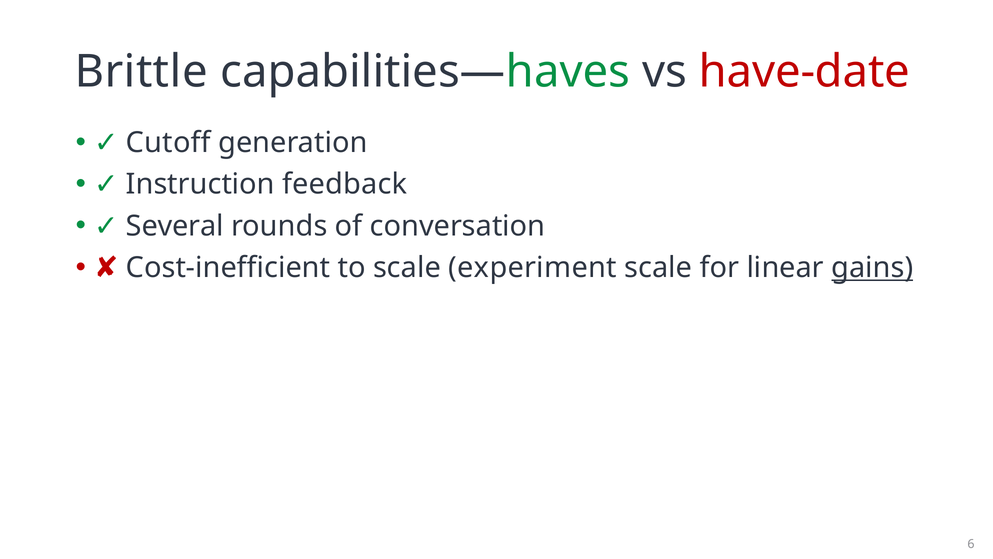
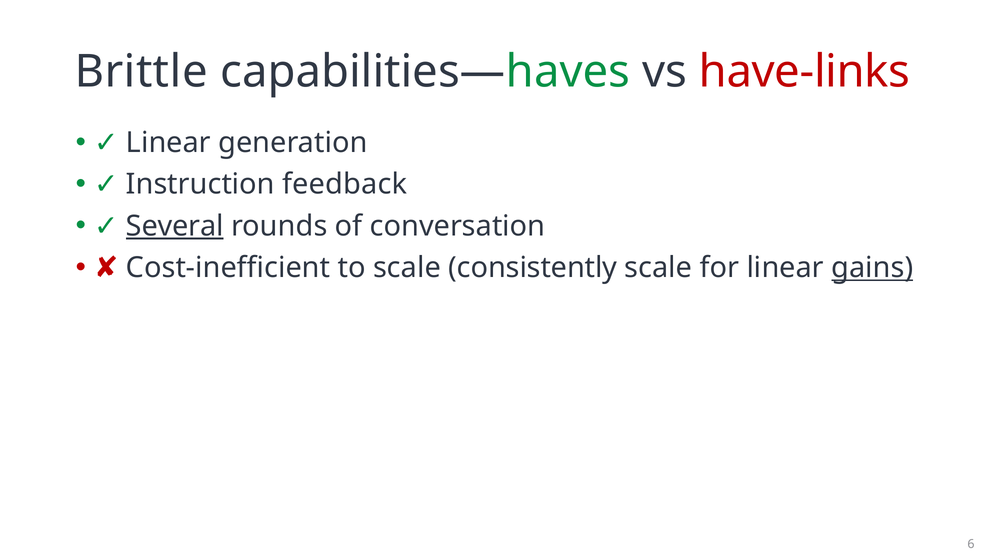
have-date: have-date -> have-links (805, 72)
Cutoff: Cutoff -> Linear (168, 143)
Several underline: none -> present (175, 226)
experiment: experiment -> consistently (533, 267)
